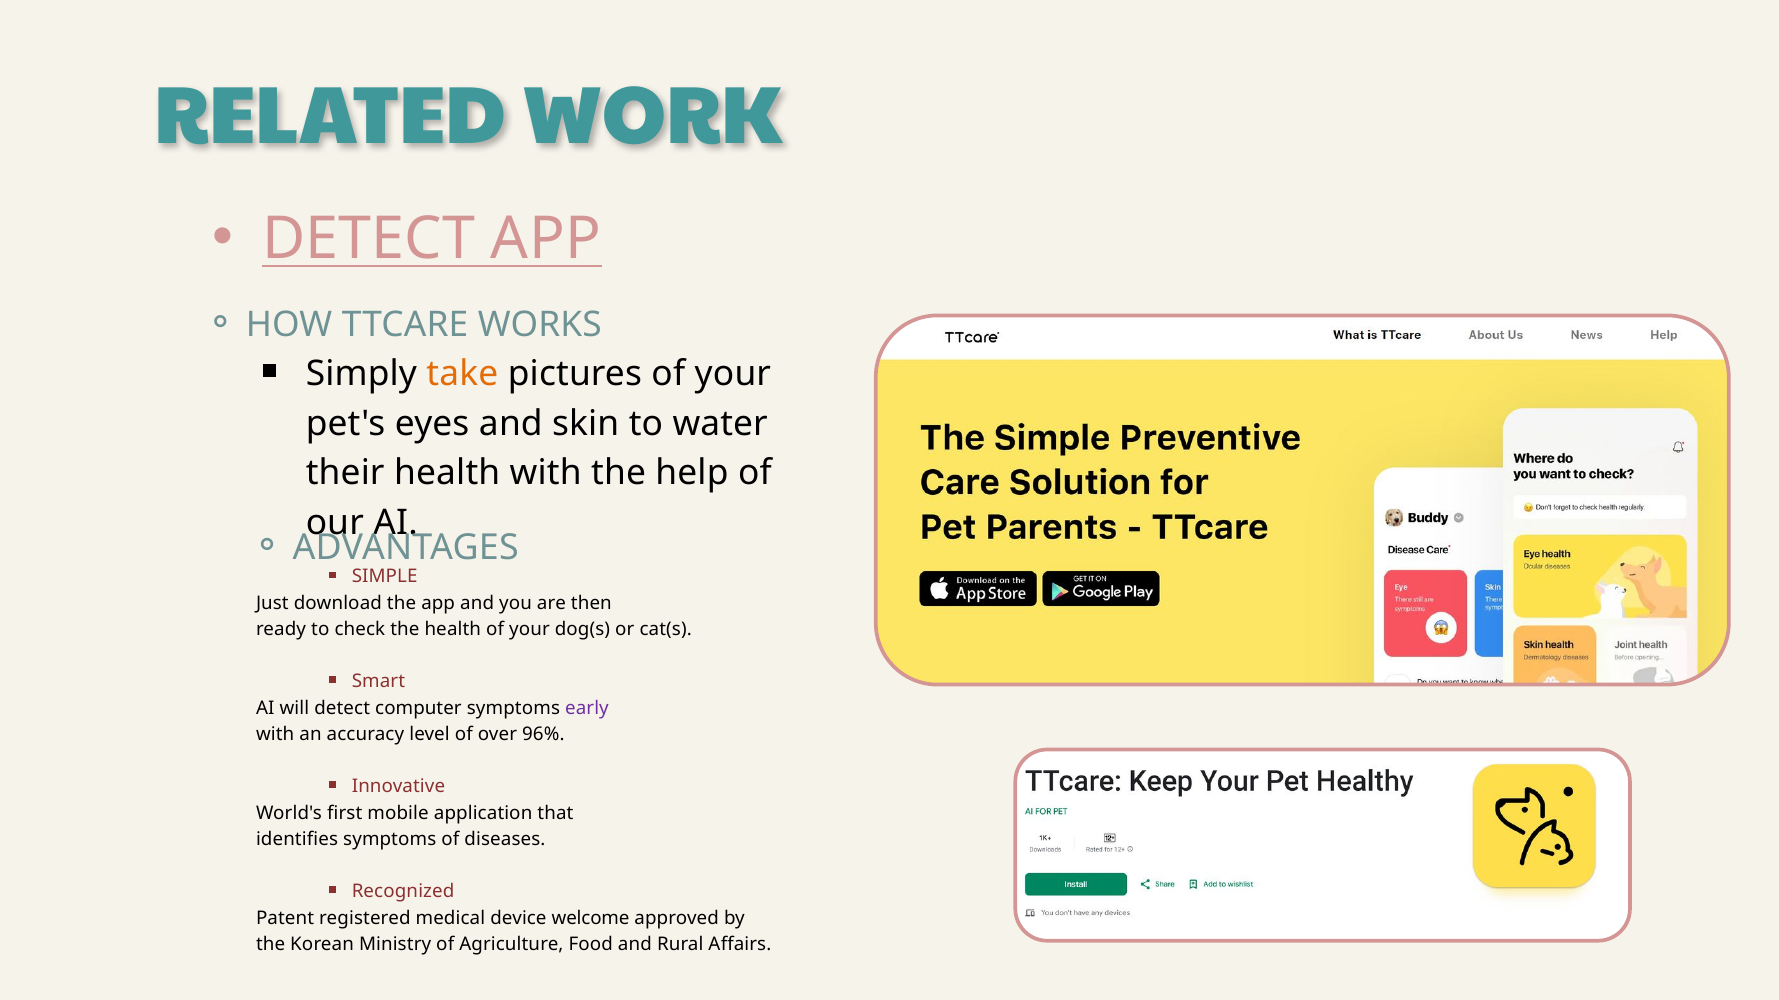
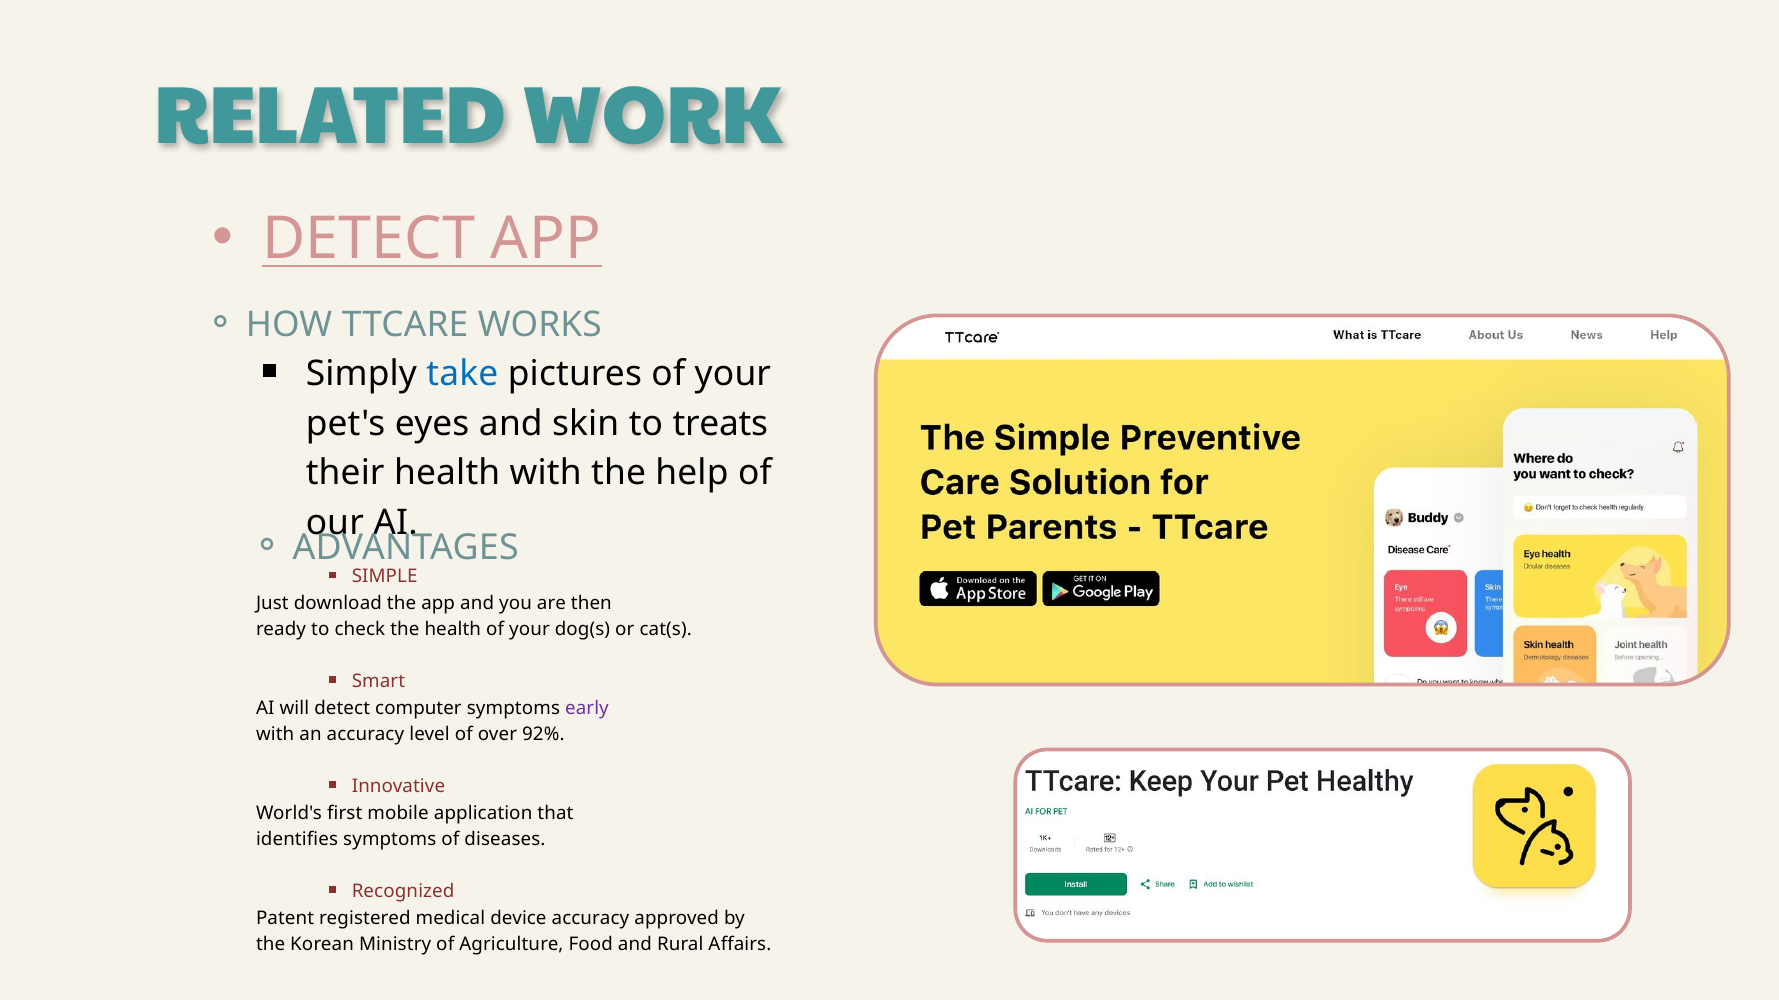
take colour: orange -> blue (462, 375)
water: water -> treats (720, 424)
96%: 96% -> 92% (543, 735)
device welcome: welcome -> accuracy (590, 919)
